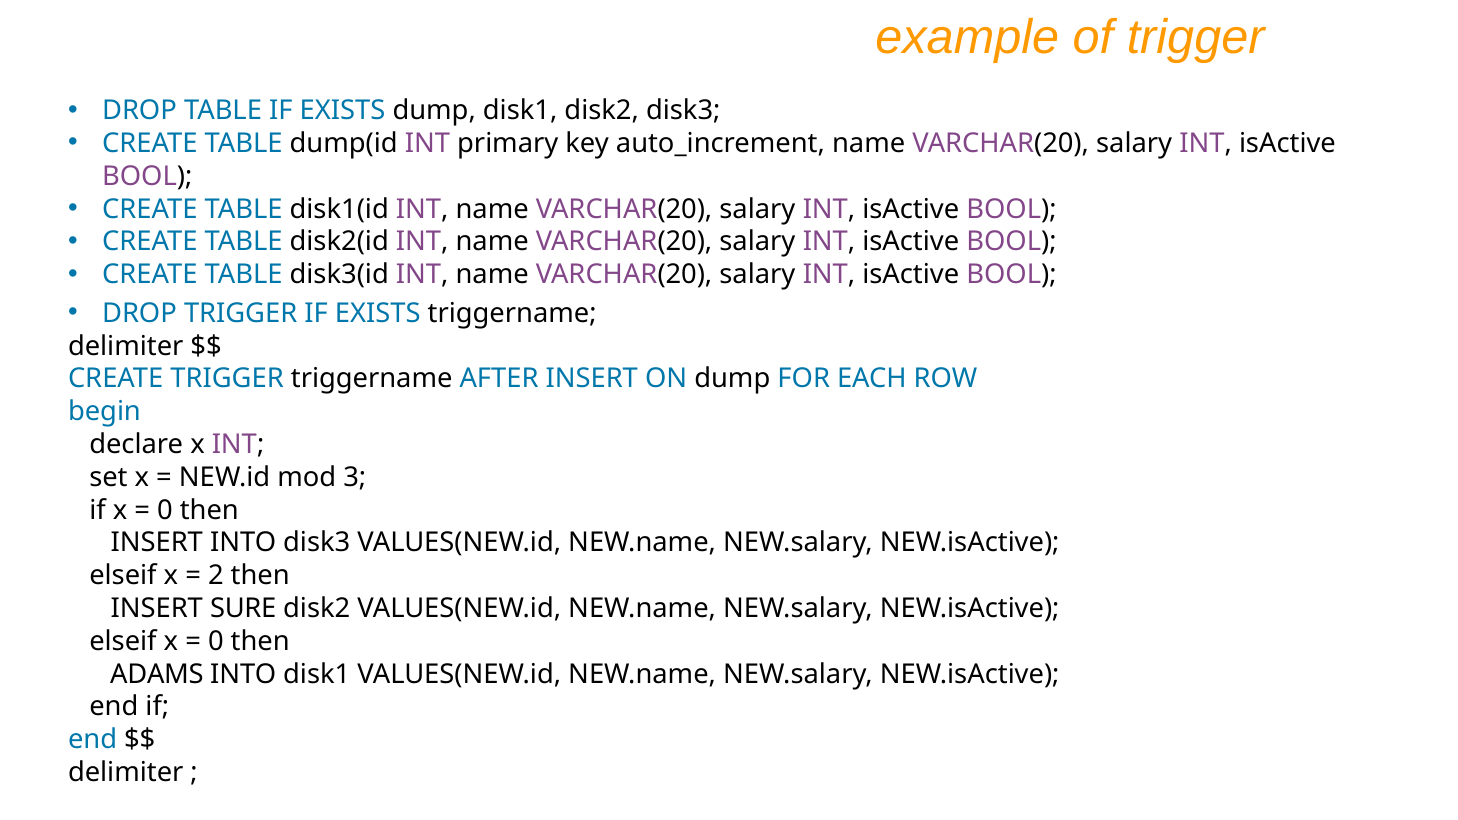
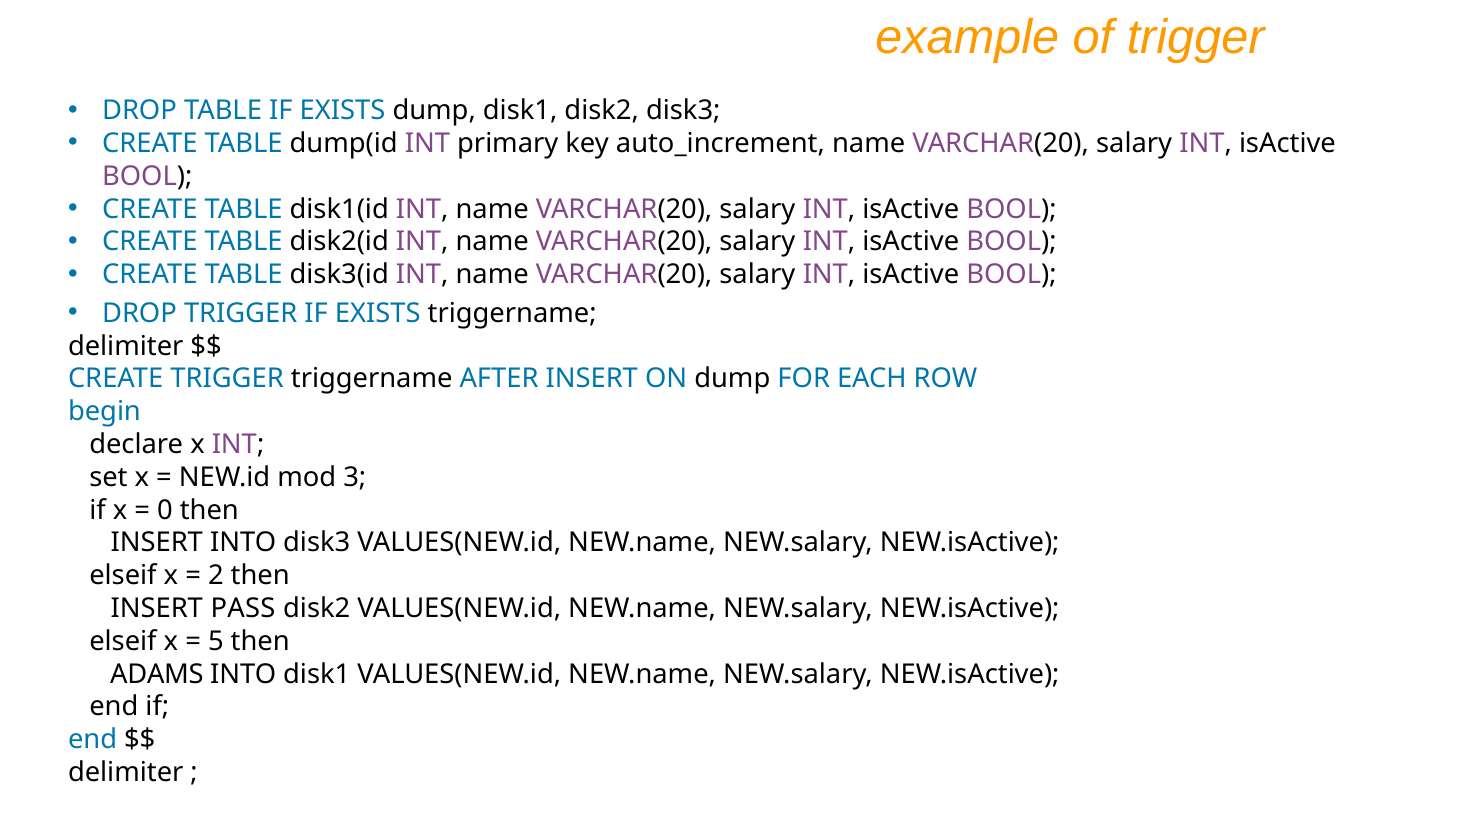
SURE: SURE -> PASS (243, 609)
0: 0 -> 5 (216, 641)
